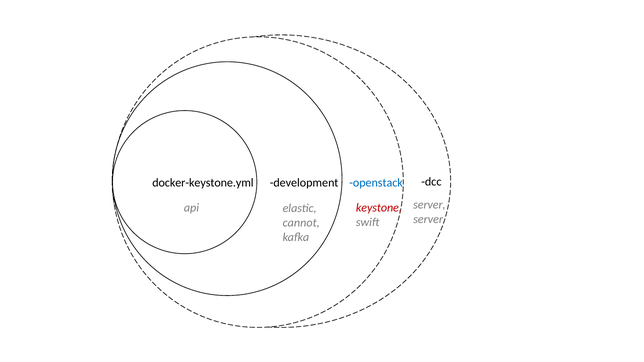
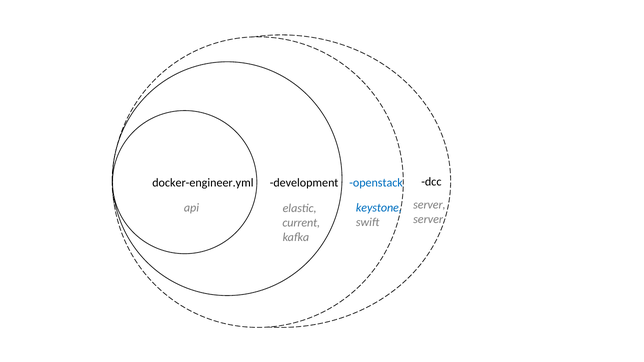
docker-keystone.yml: docker-keystone.yml -> docker-engineer.yml (203, 183)
keystone colour: red -> blue (379, 208)
cannot: cannot -> current (301, 223)
